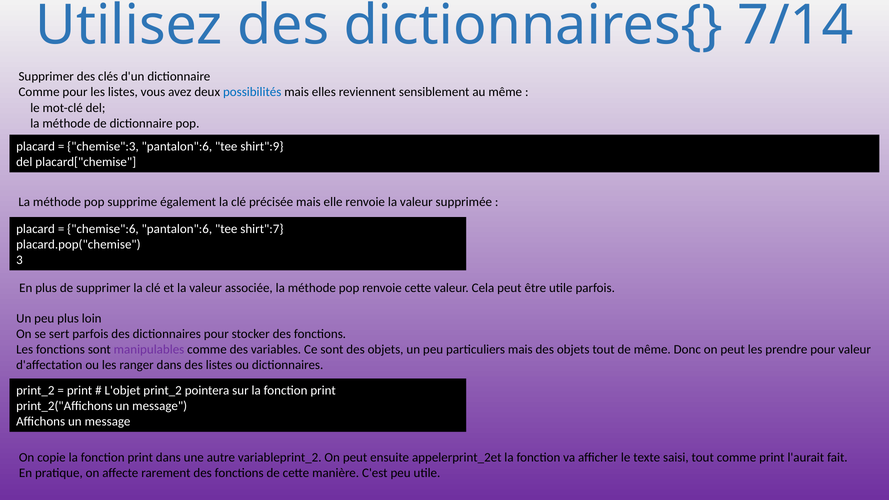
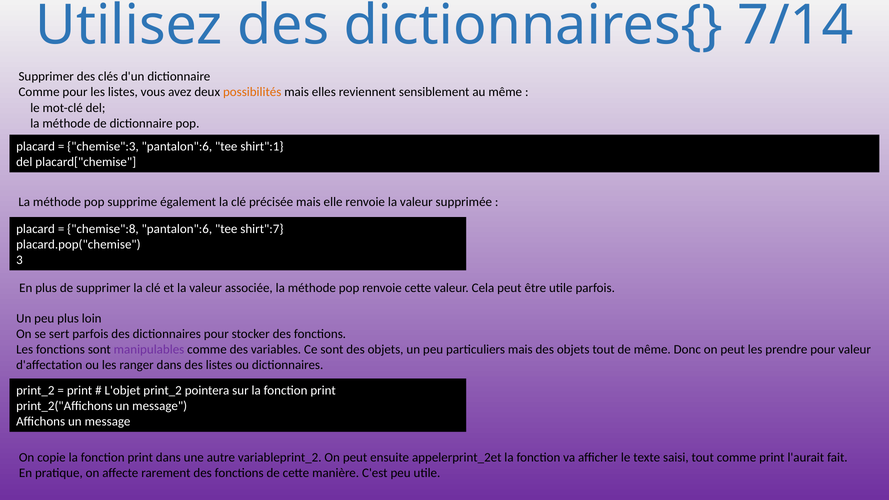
possibilités colour: blue -> orange (252, 92)
shirt":9: shirt":9 -> shirt":1 (262, 147)
chemise":6: chemise":6 -> chemise":8 (103, 229)
